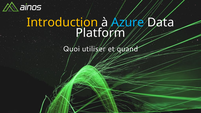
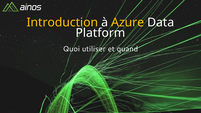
Azure colour: light blue -> yellow (128, 22)
